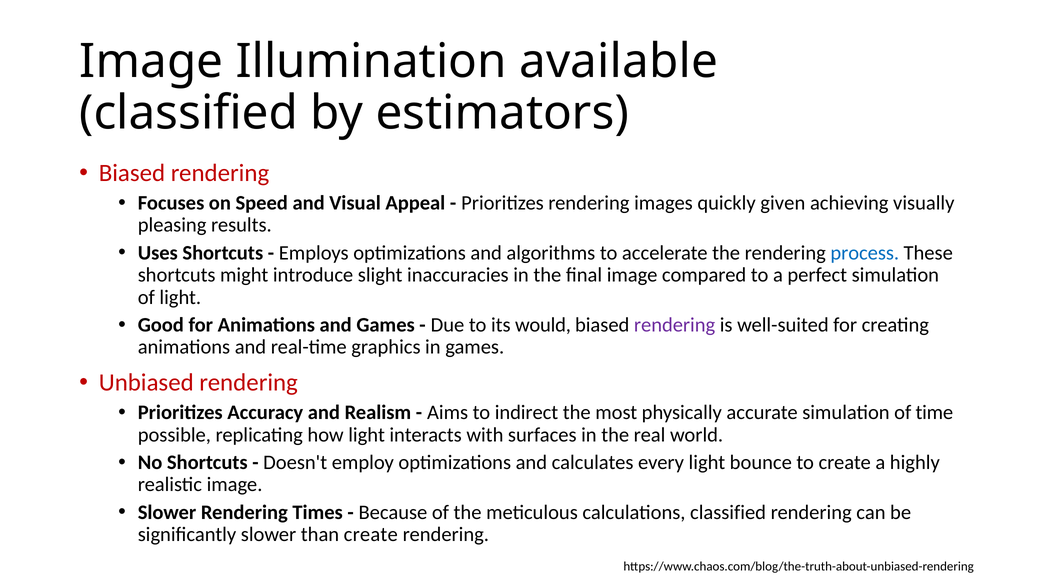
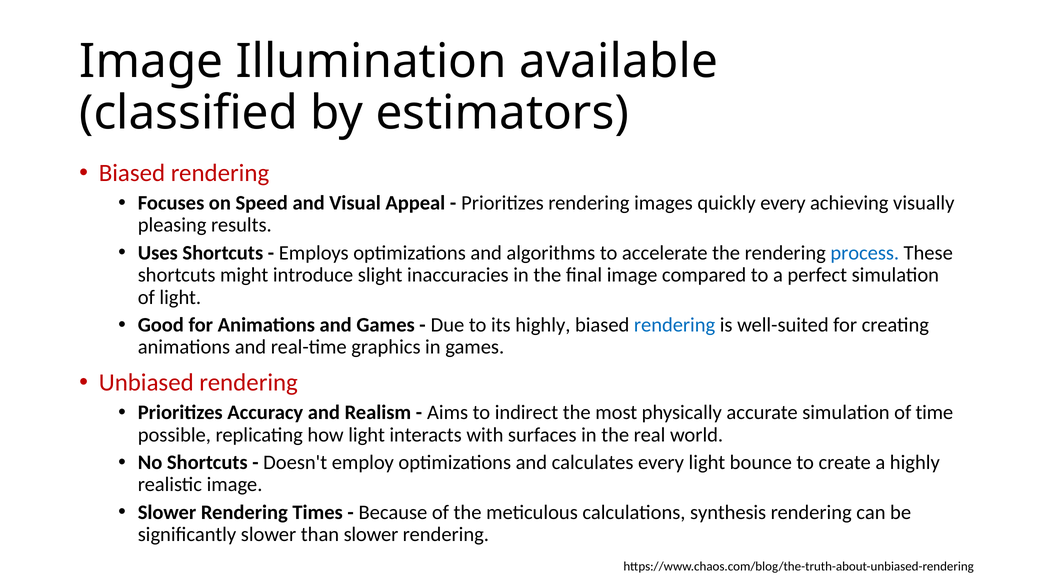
quickly given: given -> every (783, 203)
its would: would -> highly (543, 325)
rendering colour: purple -> blue (675, 325)
calculations classified: classified -> synthesis (728, 512)
than create: create -> slower (371, 534)
